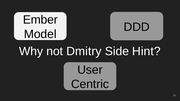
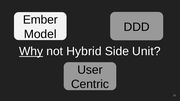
Why underline: none -> present (31, 51)
Dmitry: Dmitry -> Hybrid (84, 51)
Hint: Hint -> Unit (146, 51)
